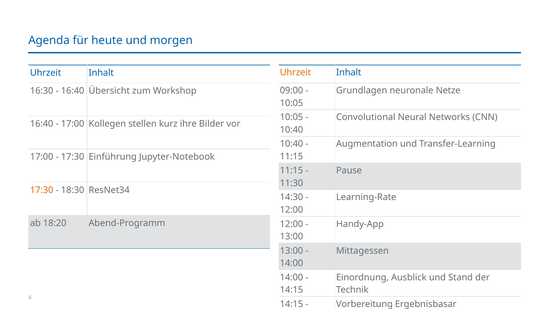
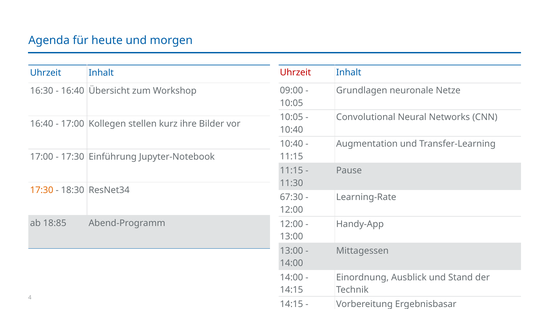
Uhrzeit colour: orange -> red (295, 73)
14:30: 14:30 -> 67:30 (291, 197)
18:20: 18:20 -> 18:85 (55, 223)
